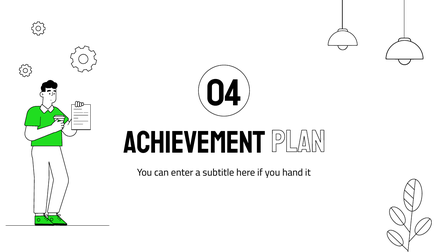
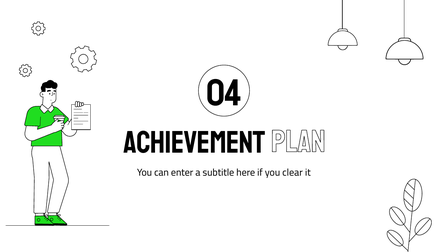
hand: hand -> clear (293, 172)
